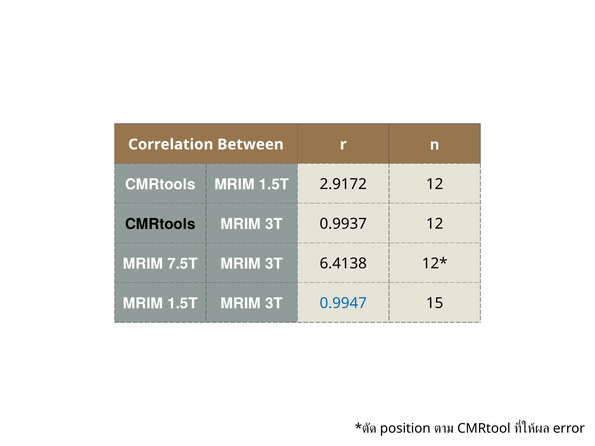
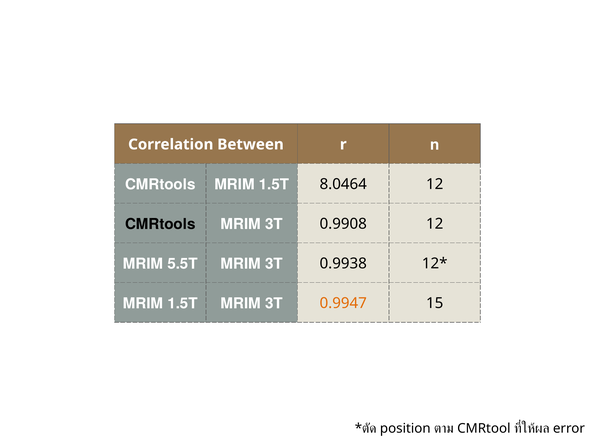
2.9172: 2.9172 -> 8.0464 (343, 184)
0.9937: 0.9937 -> 0.9908 (343, 224)
7.5T: 7.5T -> 5.5T (182, 264)
6.4138: 6.4138 -> 0.9938 (343, 264)
0.9947 colour: blue -> orange (343, 303)
